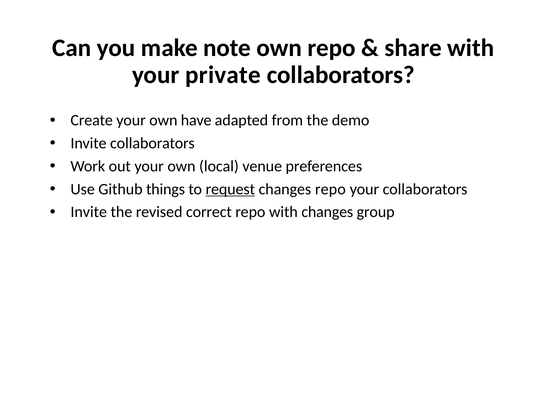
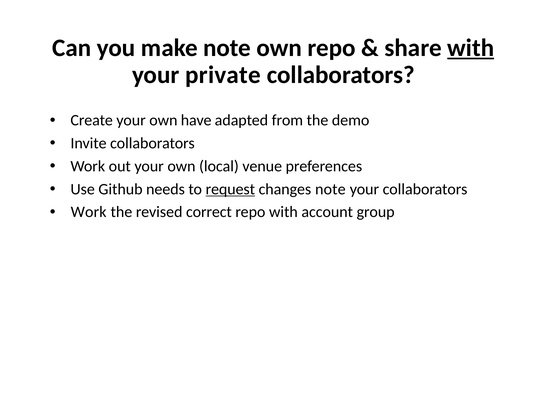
with underline: none -> present (471, 48)
things: things -> needs (166, 189)
changes repo: repo -> note (330, 189)
Invite: Invite -> Work (89, 212)
with changes: changes -> account (327, 212)
